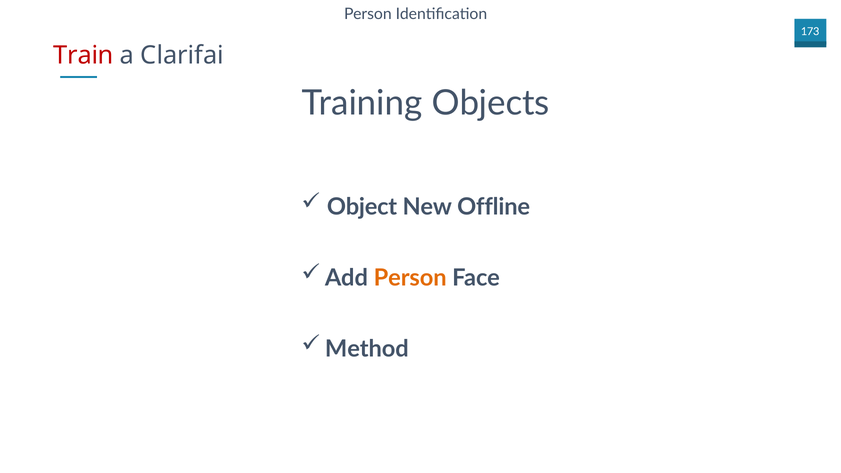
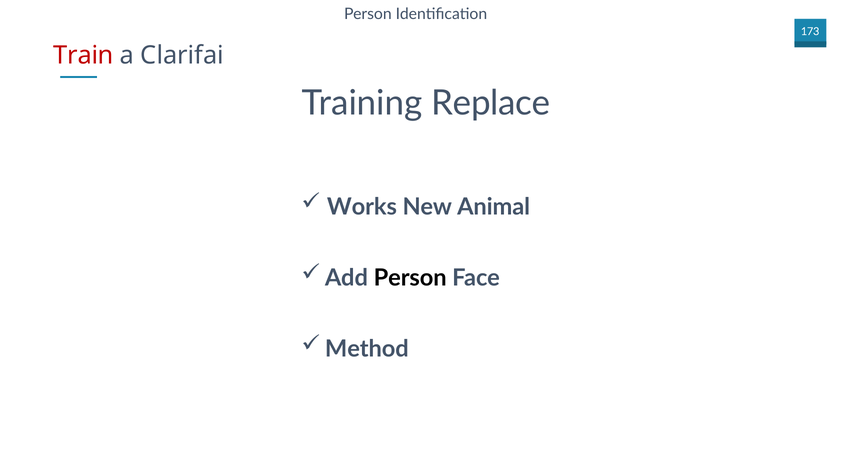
Objects: Objects -> Replace (491, 103)
Object: Object -> Works (362, 207)
Offline: Offline -> Animal (494, 207)
Person colour: orange -> black (410, 278)
